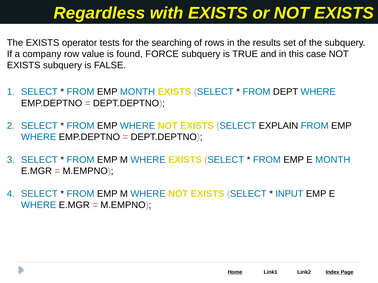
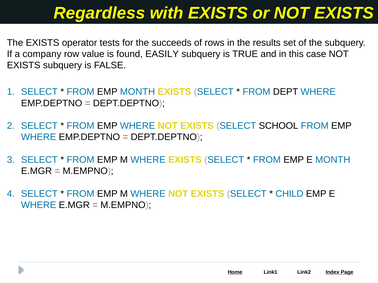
searching: searching -> succeeds (172, 43)
FORCE: FORCE -> EASILY (162, 54)
EXPLAIN: EXPLAIN -> SCHOOL (279, 126)
INPUT: INPUT -> CHILD (289, 194)
